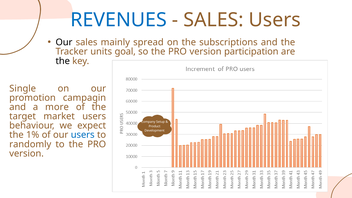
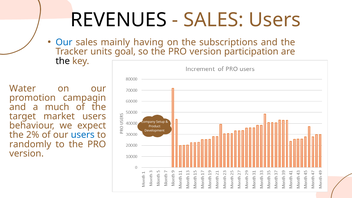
REVENUES colour: blue -> black (119, 20)
Our colour: black -> blue (64, 42)
spread: spread -> having (148, 42)
Single: Single -> Water (23, 88)
more: more -> much (57, 107)
1%: 1% -> 2% (33, 135)
